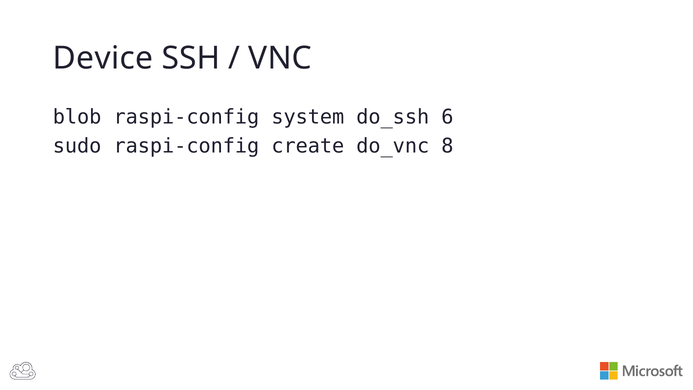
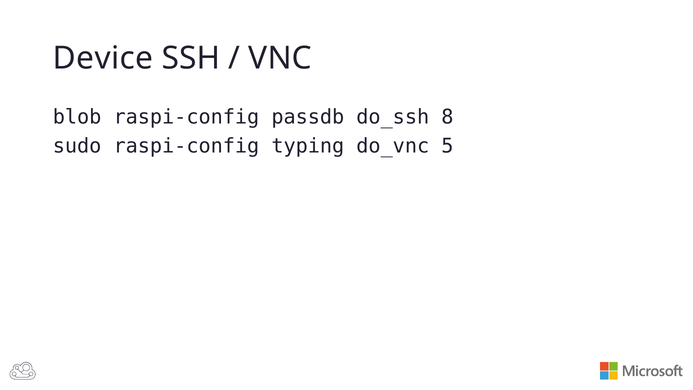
system: system -> passdb (308, 117)
6: 6 -> 8 (447, 117)
create: create -> typing (308, 146)
8: 8 -> 5 (447, 146)
